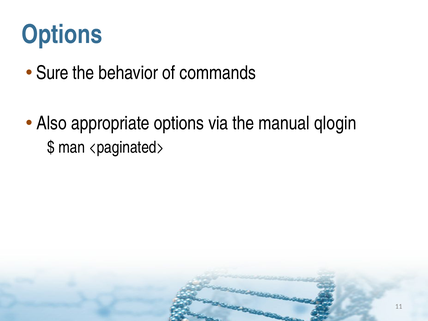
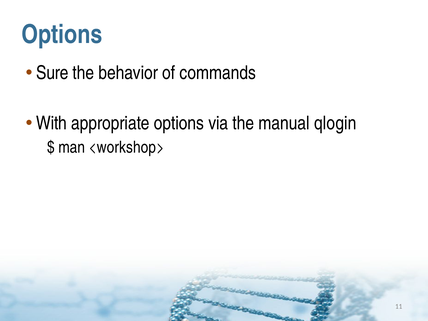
Also: Also -> With (52, 123)
<paginated>: <paginated> -> <workshop> (127, 147)
